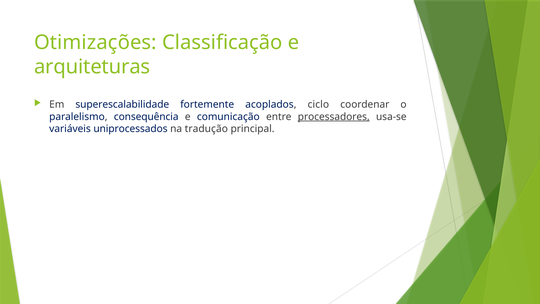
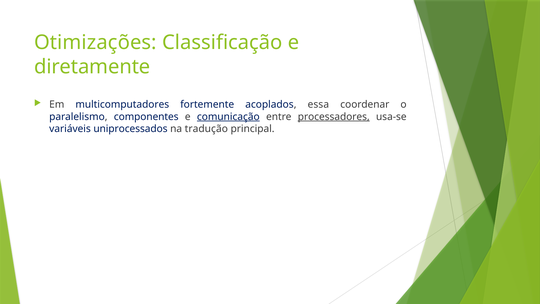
arquiteturas: arquiteturas -> diretamente (92, 67)
superescalabilidade: superescalabilidade -> multicomputadores (122, 105)
ciclo: ciclo -> essa (318, 105)
consequência: consequência -> componentes (146, 117)
comunicação underline: none -> present (228, 117)
